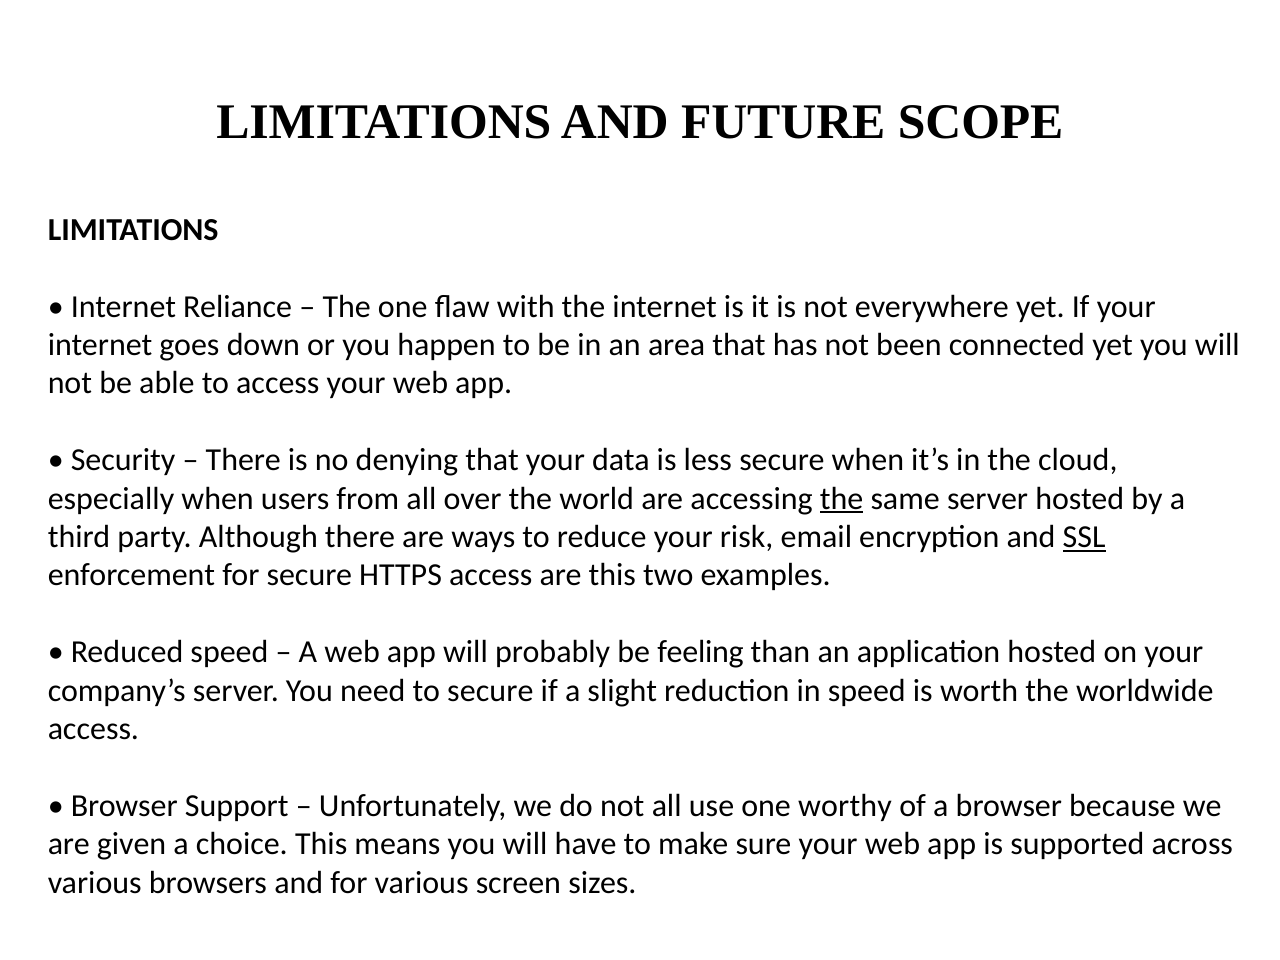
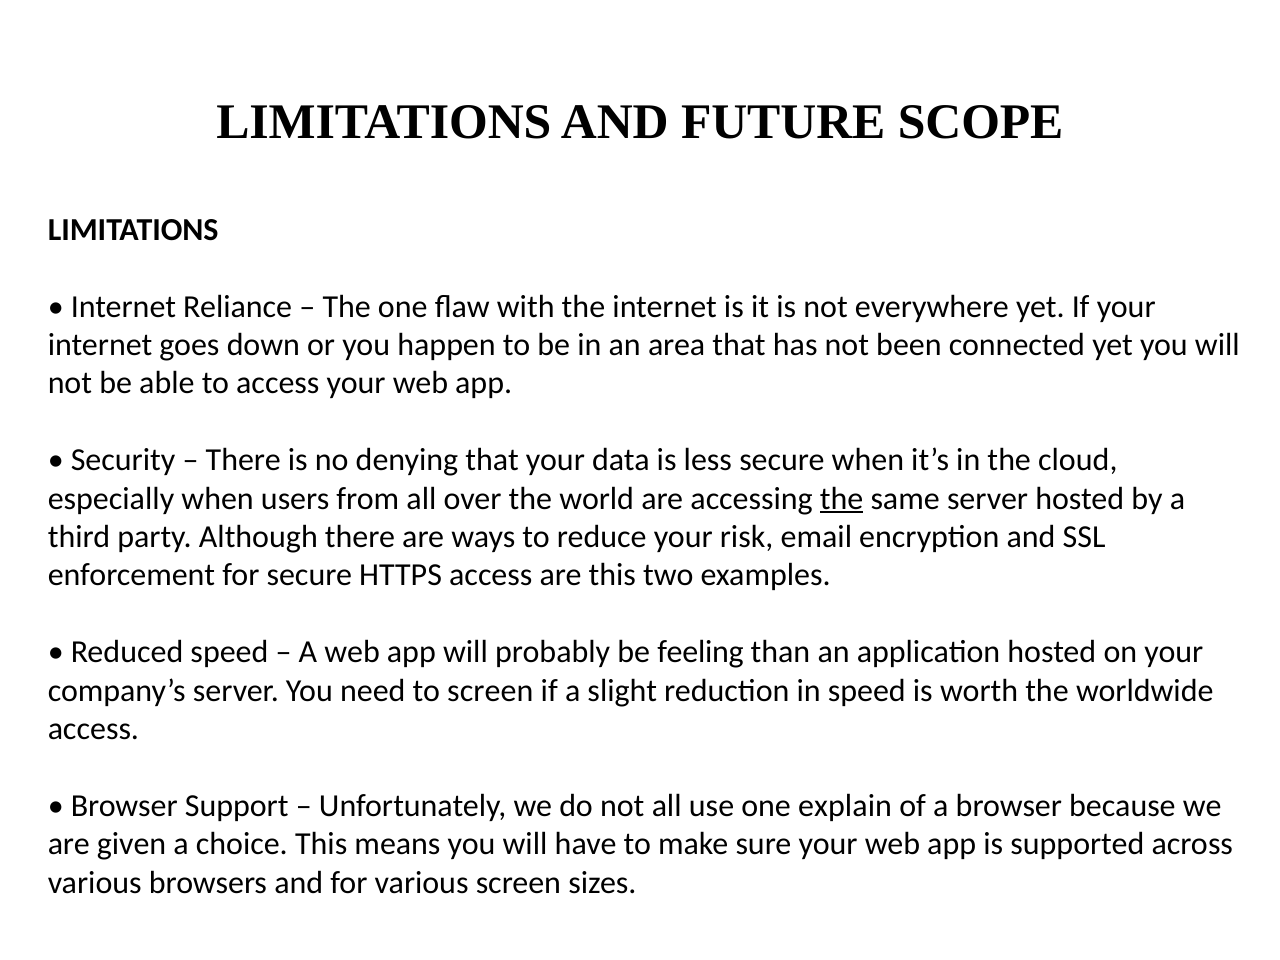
SSL underline: present -> none (1084, 537)
to secure: secure -> screen (490, 691)
worthy: worthy -> explain (845, 806)
